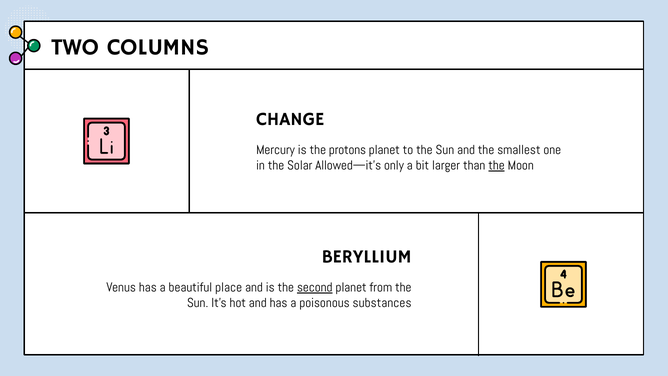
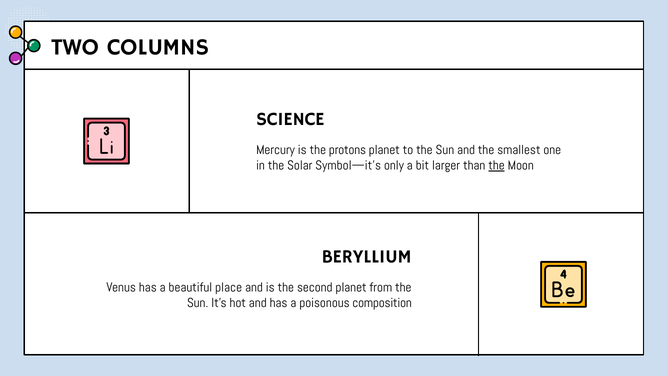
CHANGE: CHANGE -> SCIENCE (290, 119)
Allowed—it’s: Allowed—it’s -> Symbol—it’s (348, 165)
second underline: present -> none (315, 287)
substances: substances -> composition (382, 303)
